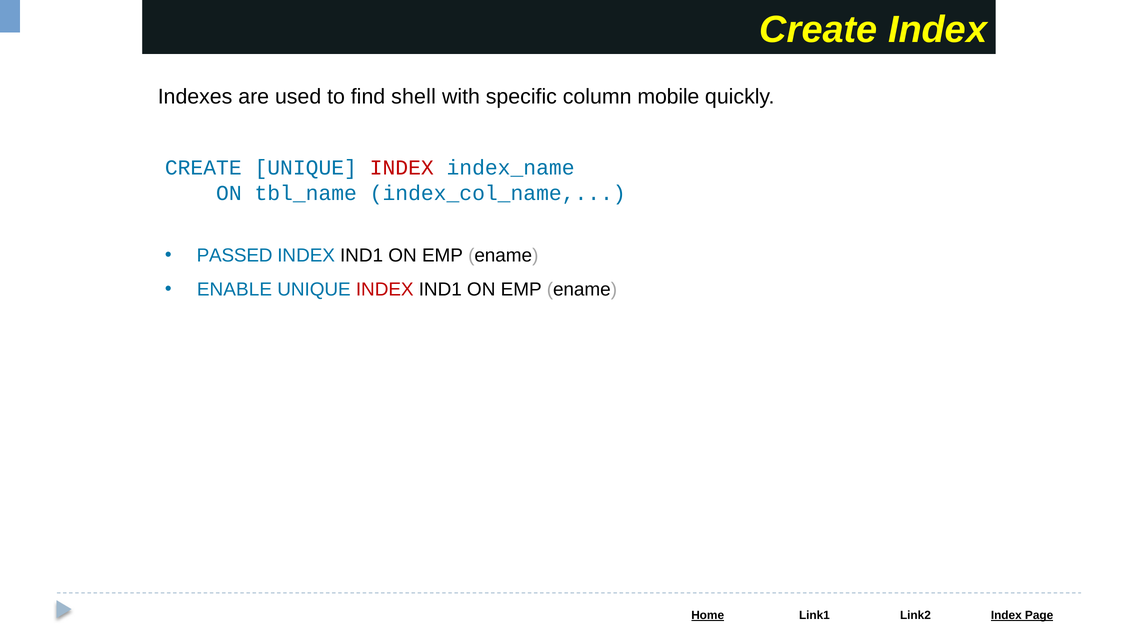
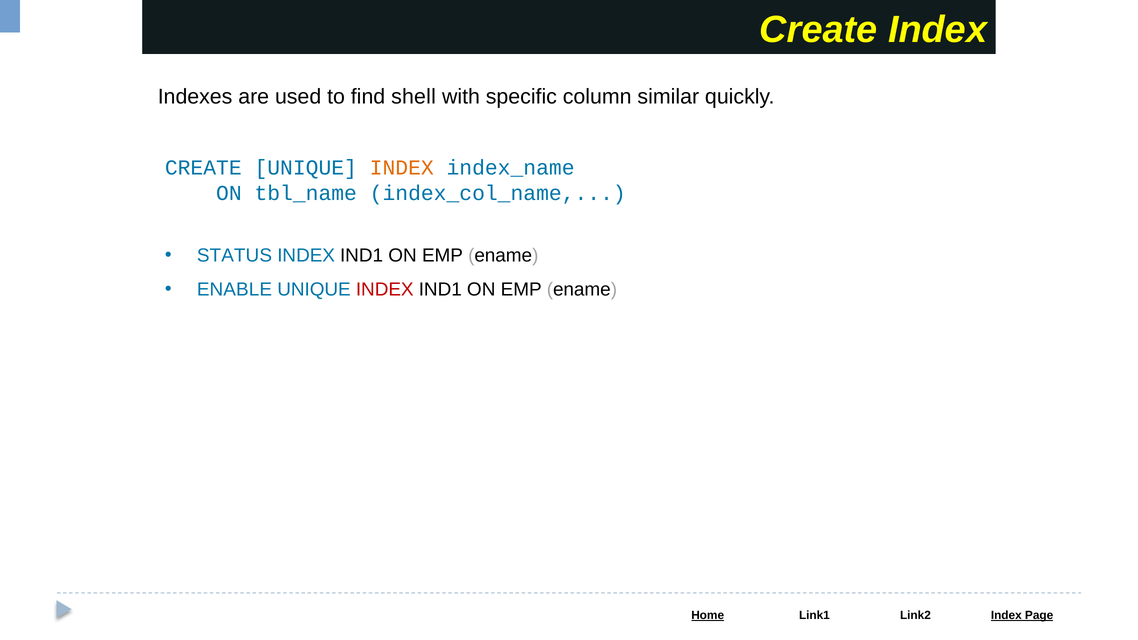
mobile: mobile -> similar (668, 97)
INDEX colour: red -> orange (402, 168)
PASSED: PASSED -> STATUS (234, 255)
